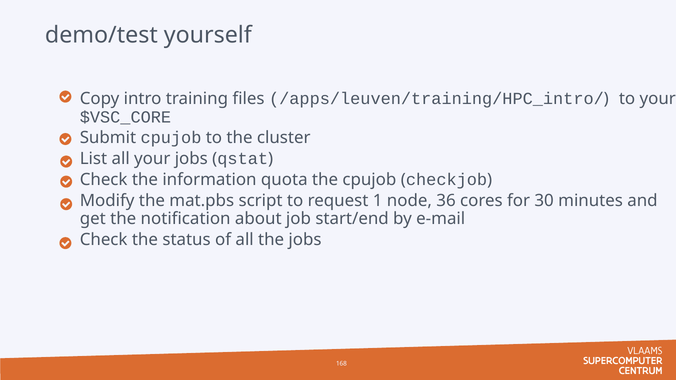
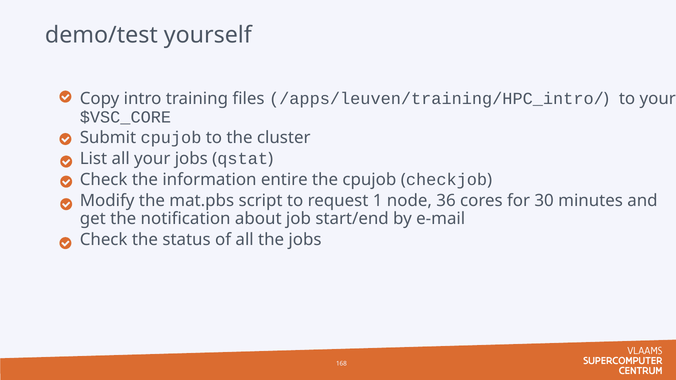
quota: quota -> entire (284, 180)
